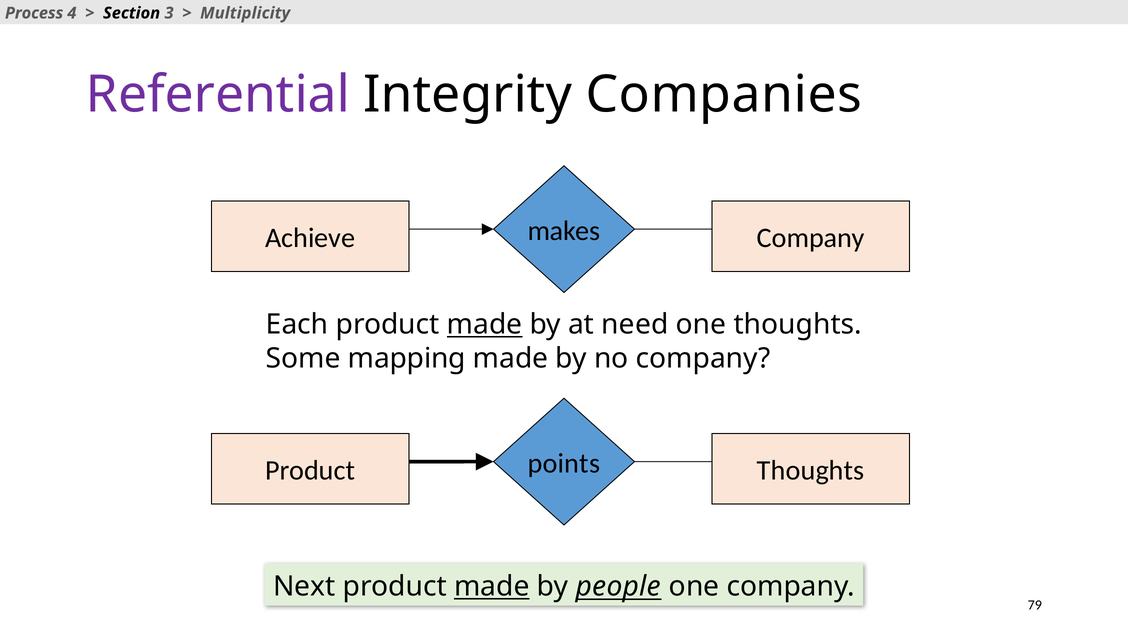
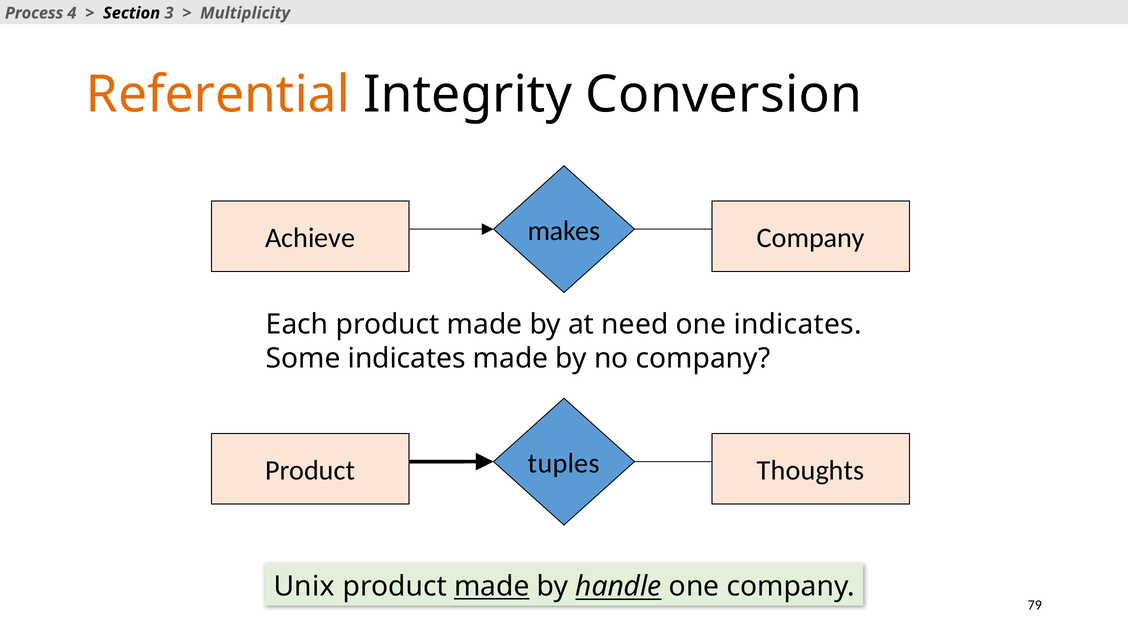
Referential colour: purple -> orange (218, 95)
Companies: Companies -> Conversion (724, 95)
made underline: present -> none (485, 325)
one thoughts: thoughts -> indicates (798, 325)
Some mapping: mapping -> indicates (407, 359)
points: points -> tuples (564, 464)
Next: Next -> Unix (304, 587)
people: people -> handle (618, 587)
